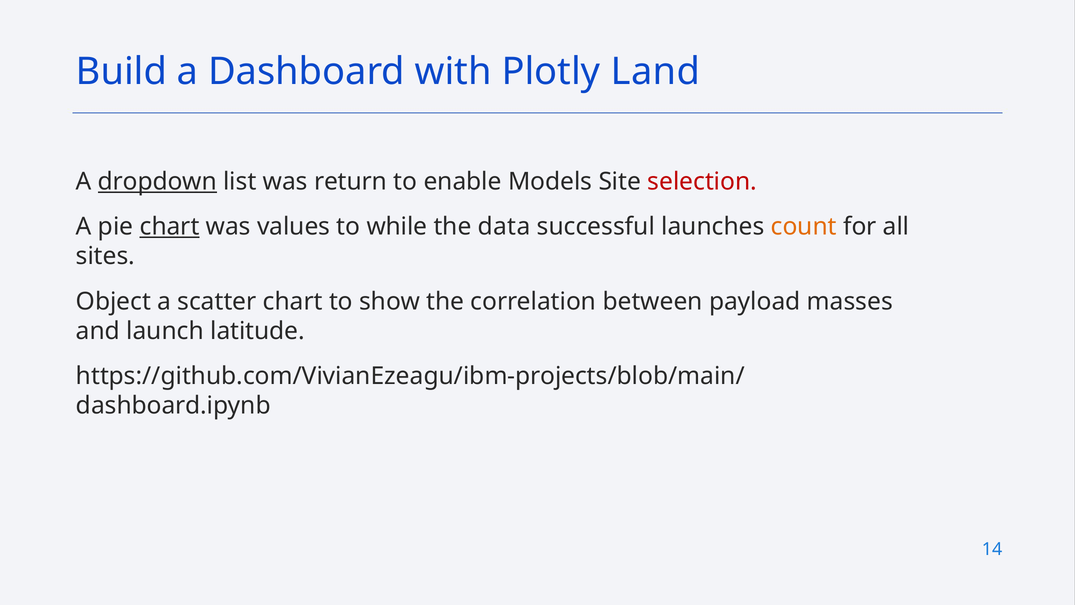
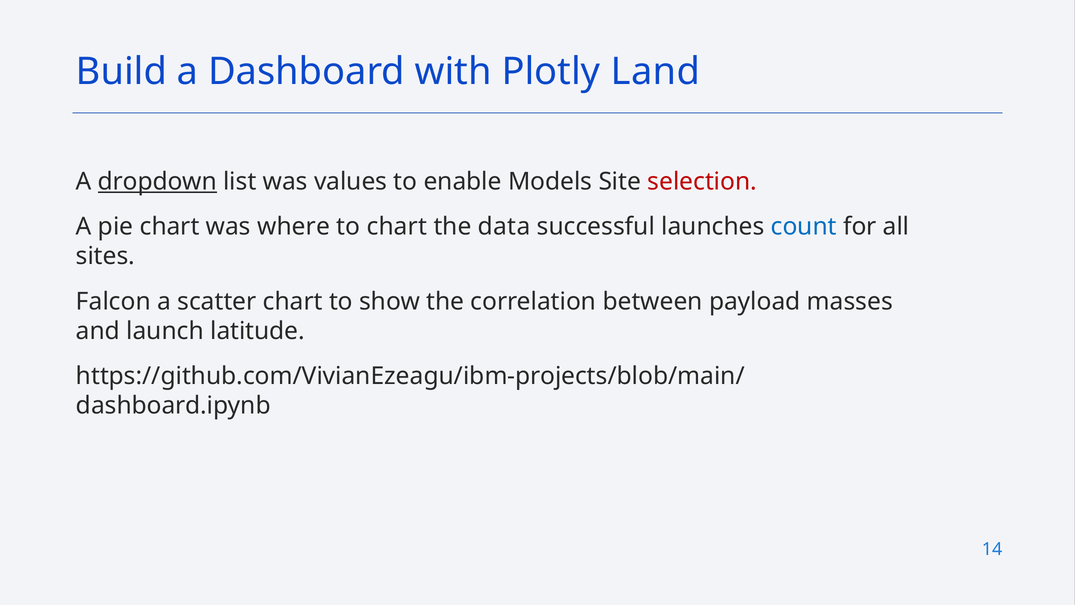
return: return -> values (351, 181)
chart underline: present -> none (170, 227)
values: values -> where (294, 227)
to while: while -> chart (397, 227)
count colour: orange -> blue (804, 227)
Object: Object -> Falcon (113, 301)
